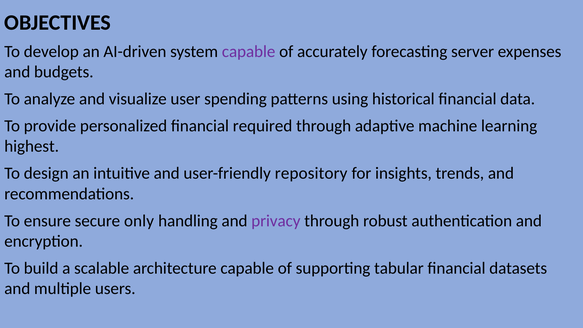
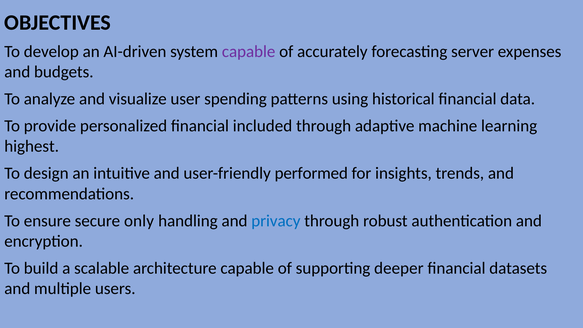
required: required -> included (262, 126)
repository: repository -> performed (311, 173)
privacy colour: purple -> blue (276, 221)
tabular: tabular -> deeper (399, 268)
